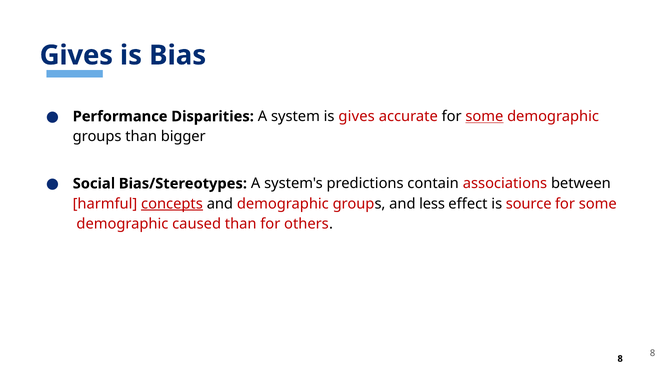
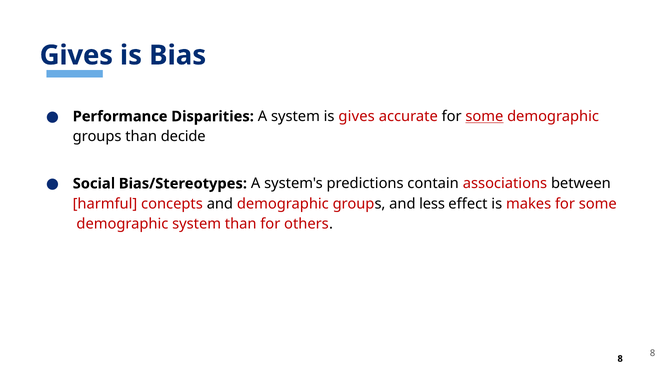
bigger: bigger -> decide (183, 137)
concepts underline: present -> none (172, 204)
source: source -> makes (529, 204)
demographic caused: caused -> system (197, 224)
